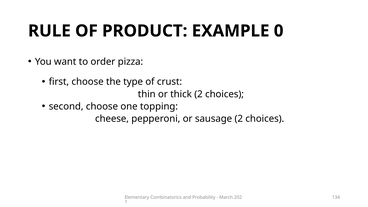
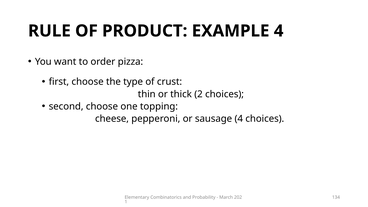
EXAMPLE 0: 0 -> 4 (279, 31)
sausage 2: 2 -> 4 (239, 119)
